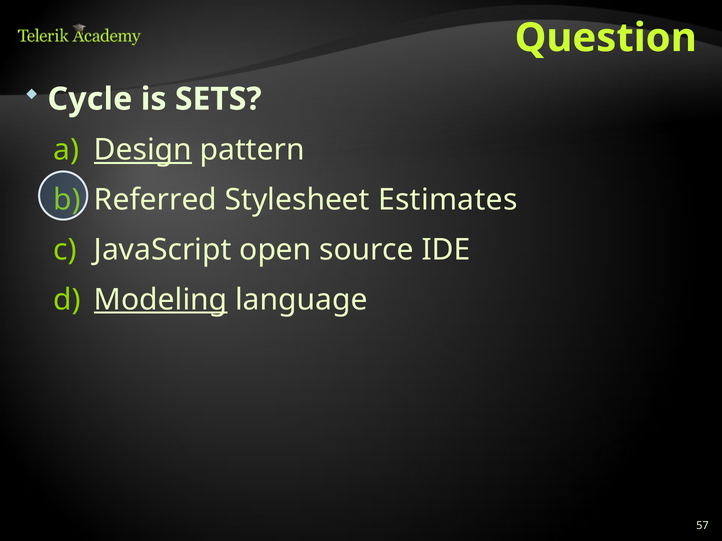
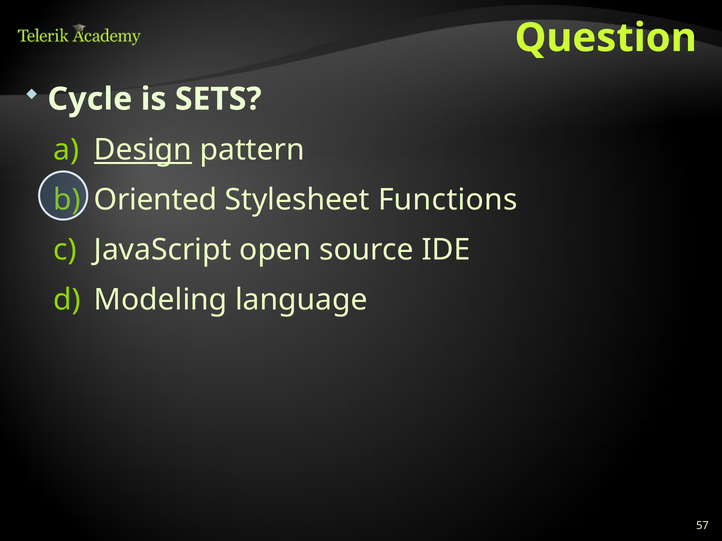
Referred: Referred -> Oriented (156, 200)
Estimates: Estimates -> Functions (448, 200)
Modeling underline: present -> none (161, 300)
